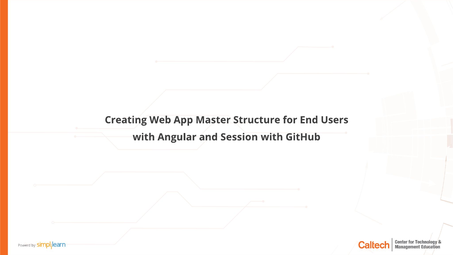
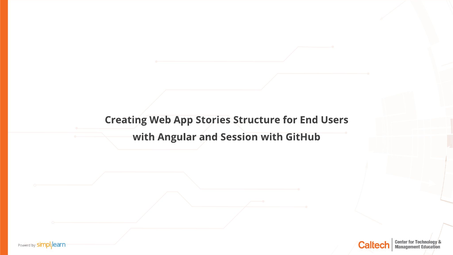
Master: Master -> Stories (213, 120)
